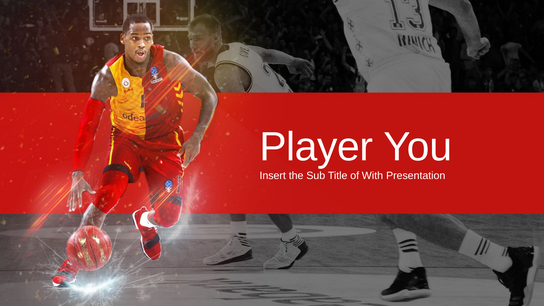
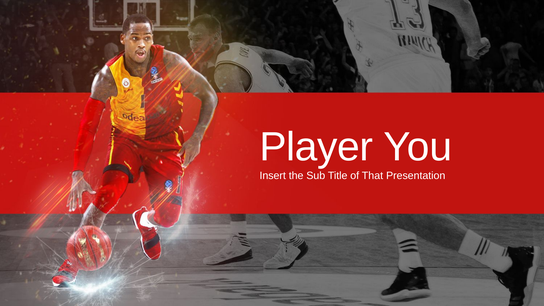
With: With -> That (372, 176)
